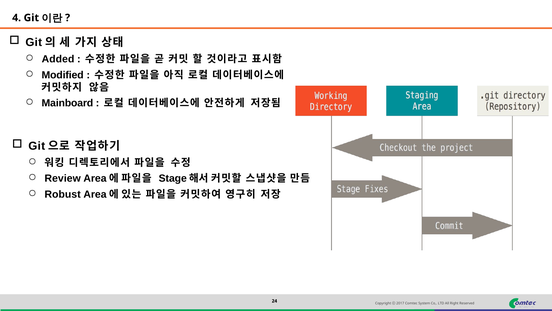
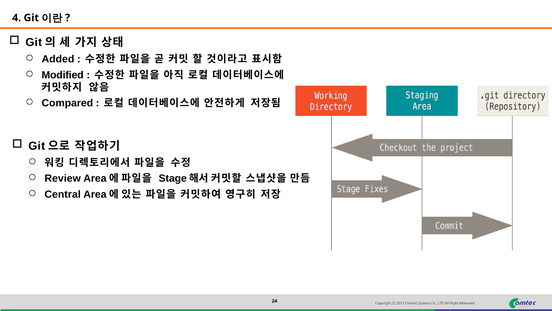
Mainboard: Mainboard -> Compared (67, 103)
Robust: Robust -> Central (63, 194)
